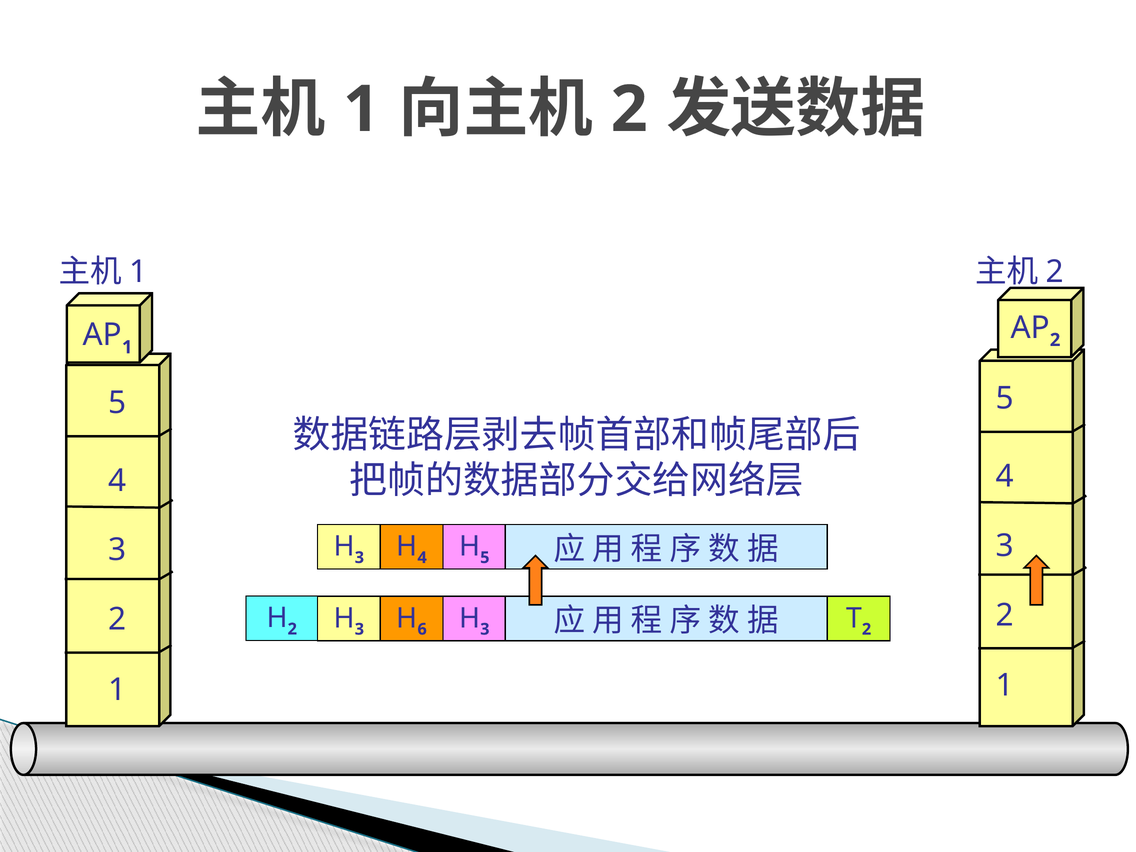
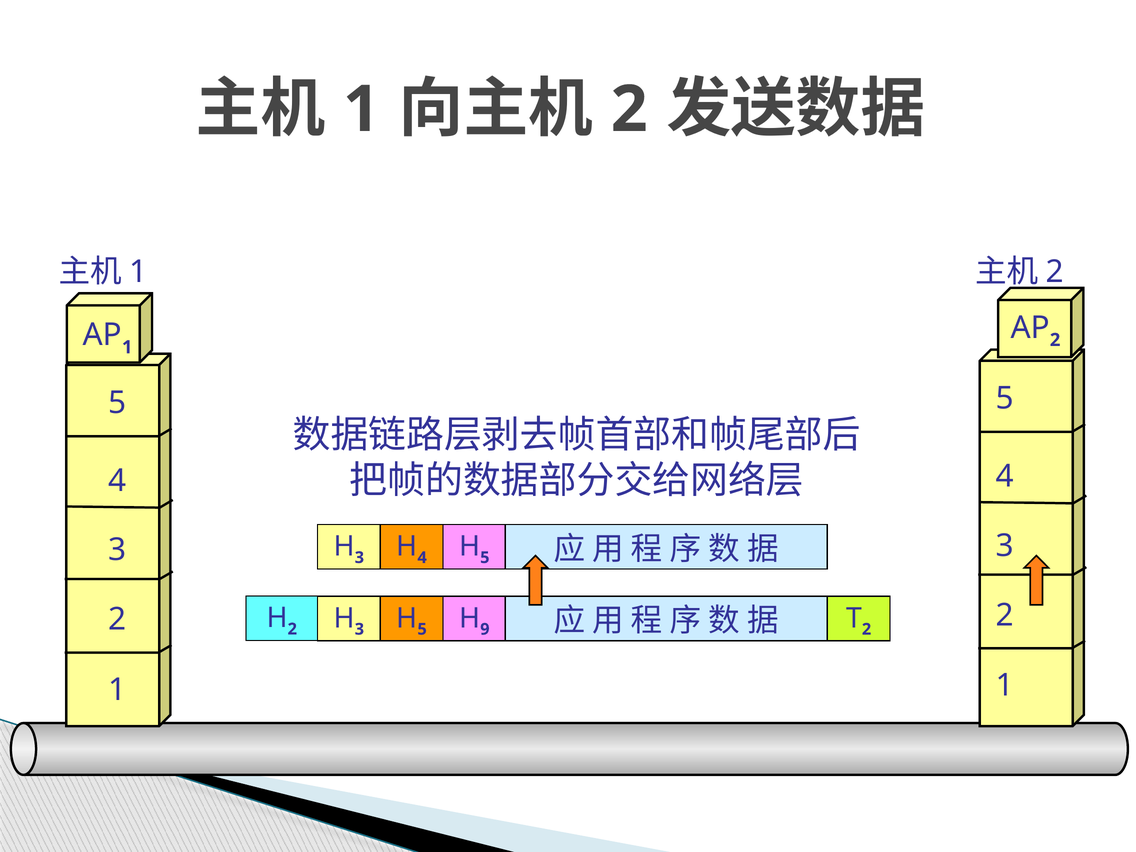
6: 6 -> 5 (422, 629)
3: 3 -> 9 (485, 629)
